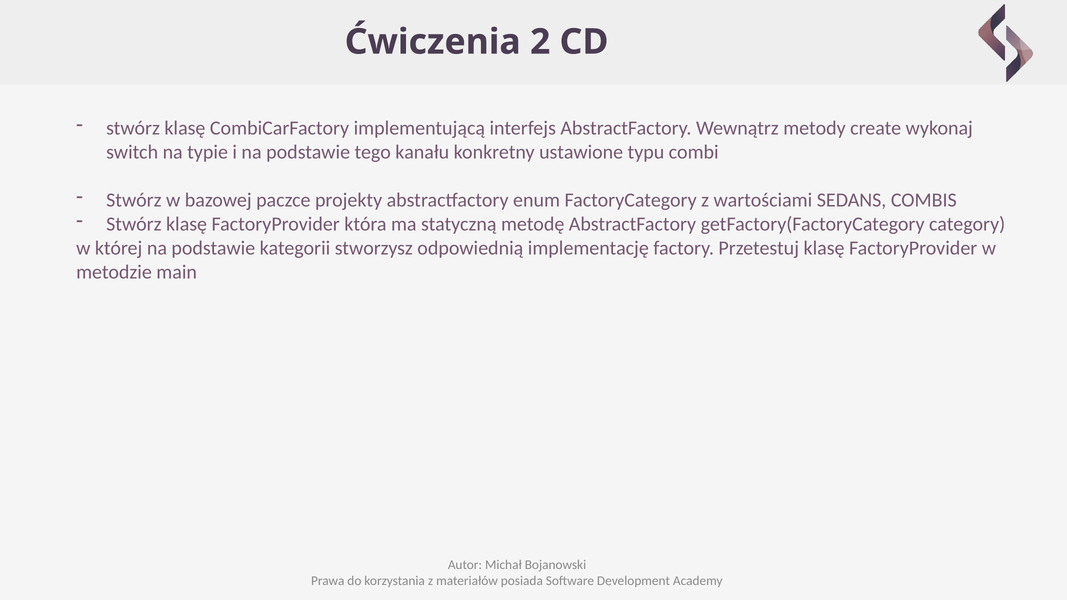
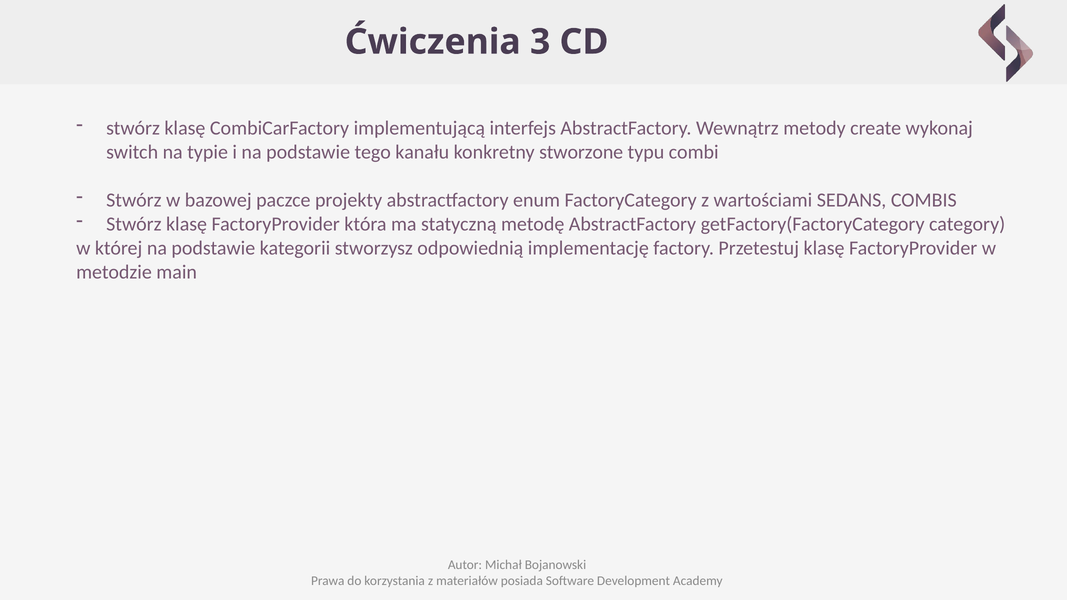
2: 2 -> 3 (540, 42)
ustawione: ustawione -> stworzone (581, 152)
